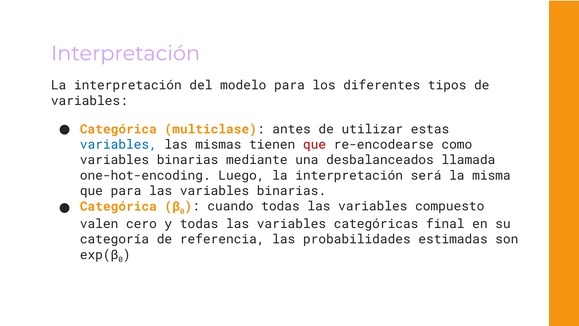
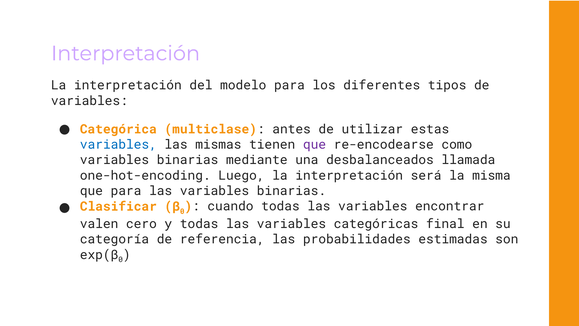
que colour: red -> purple (315, 144)
Categórica: Categórica -> Clasificar (118, 206)
compuesto: compuesto -> encontrar (450, 206)
